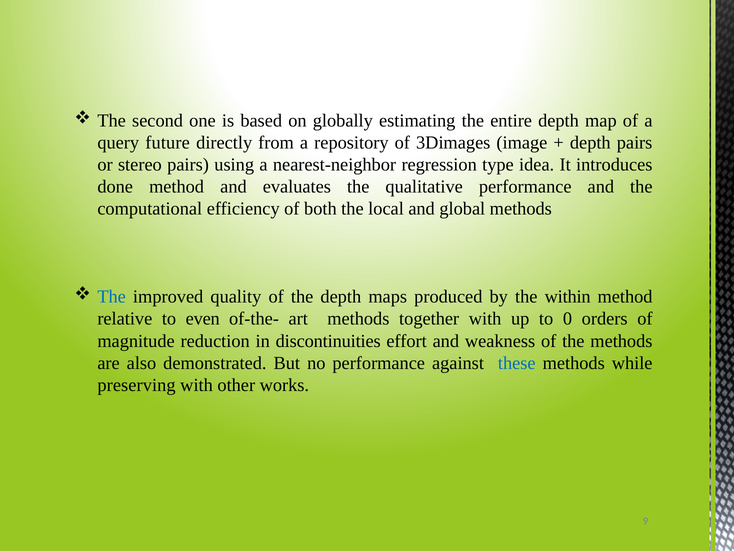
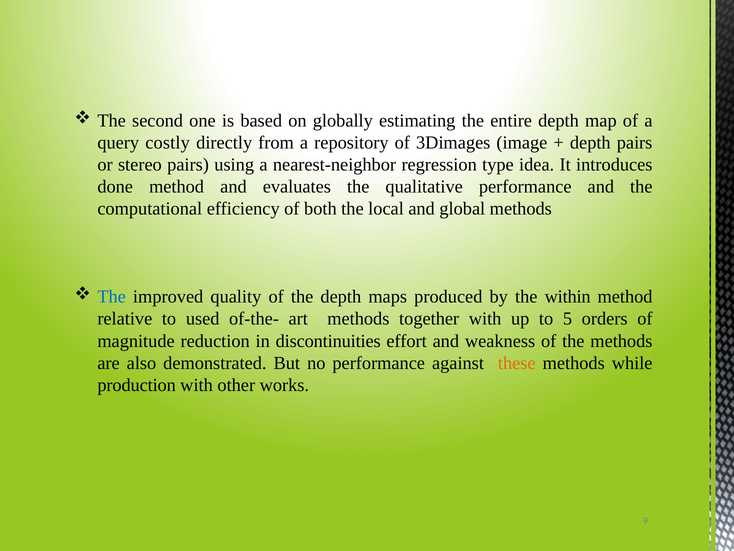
future: future -> costly (168, 142)
even: even -> used (203, 319)
0: 0 -> 5 (568, 319)
these colour: blue -> orange (517, 363)
preserving: preserving -> production (137, 385)
